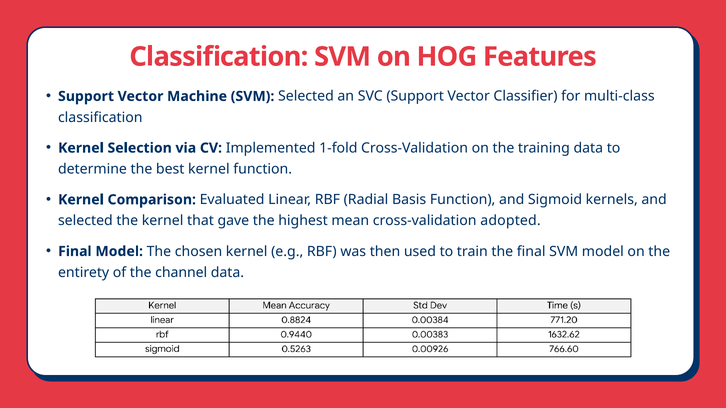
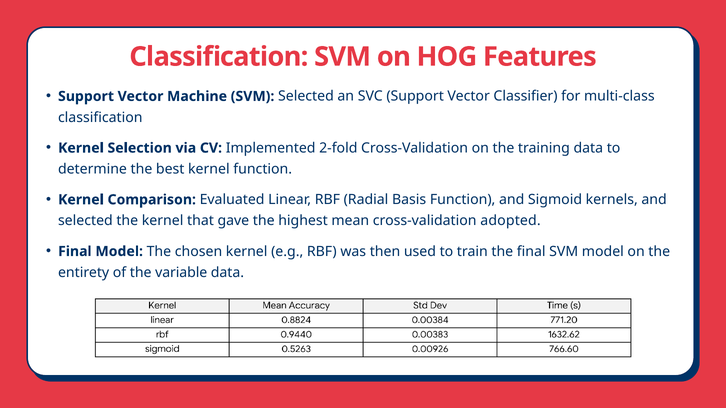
1-fold: 1-fold -> 2-fold (338, 148)
channel: channel -> variable (181, 273)
